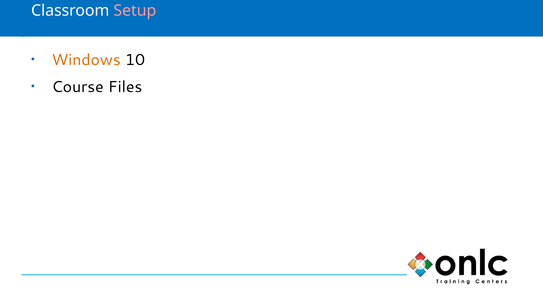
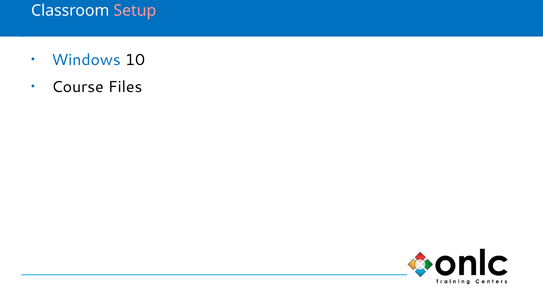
Windows colour: orange -> blue (86, 60)
